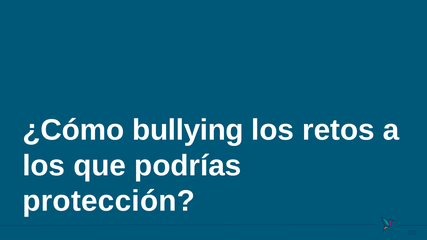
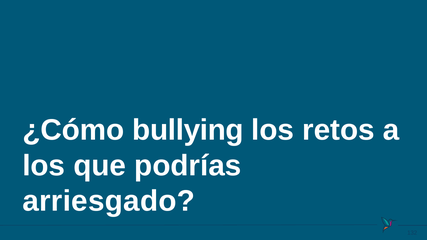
protección: protección -> arriesgado (109, 201)
